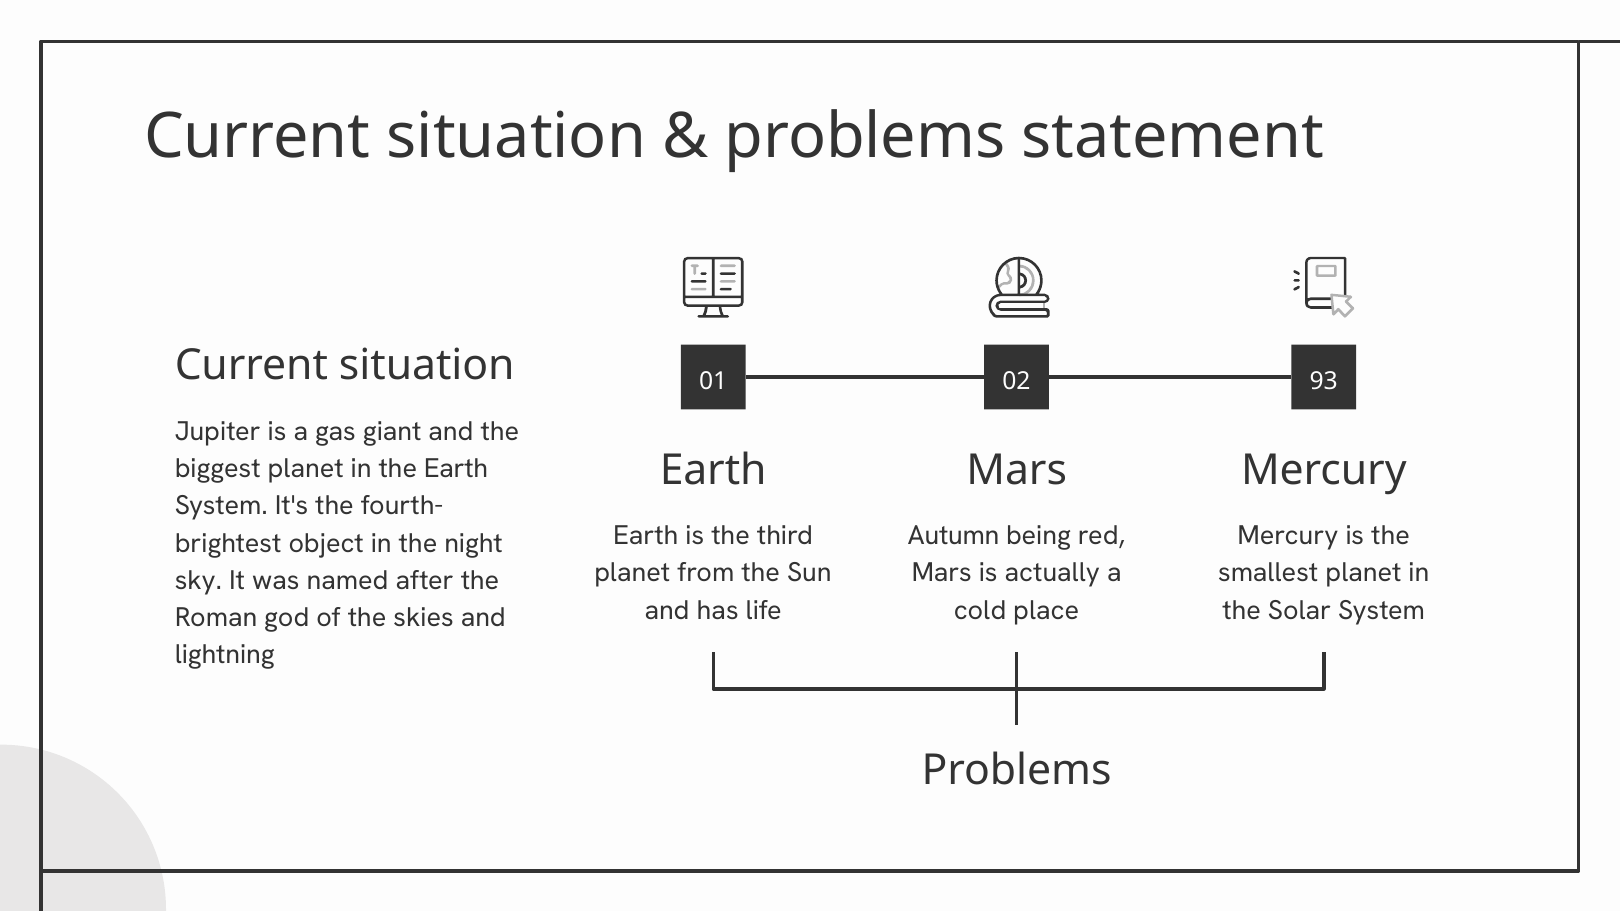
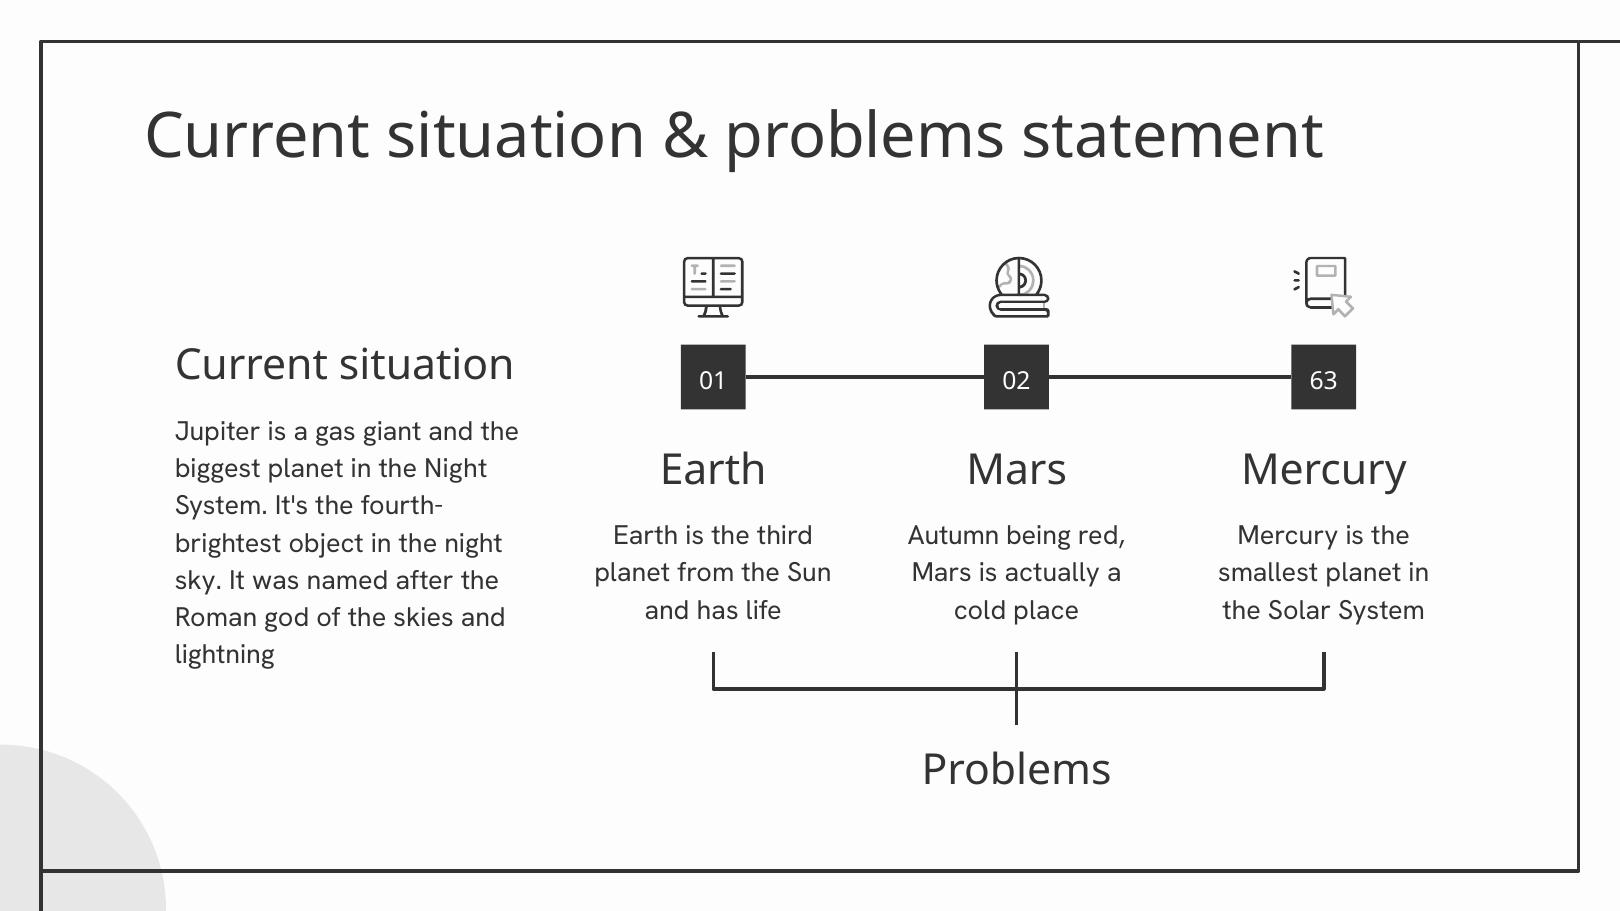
93: 93 -> 63 (1324, 381)
planet in the Earth: Earth -> Night (456, 469)
